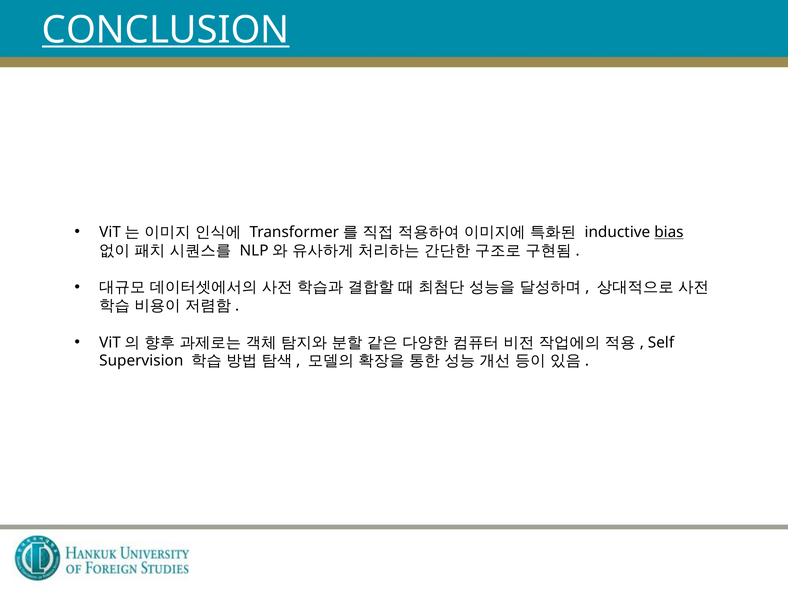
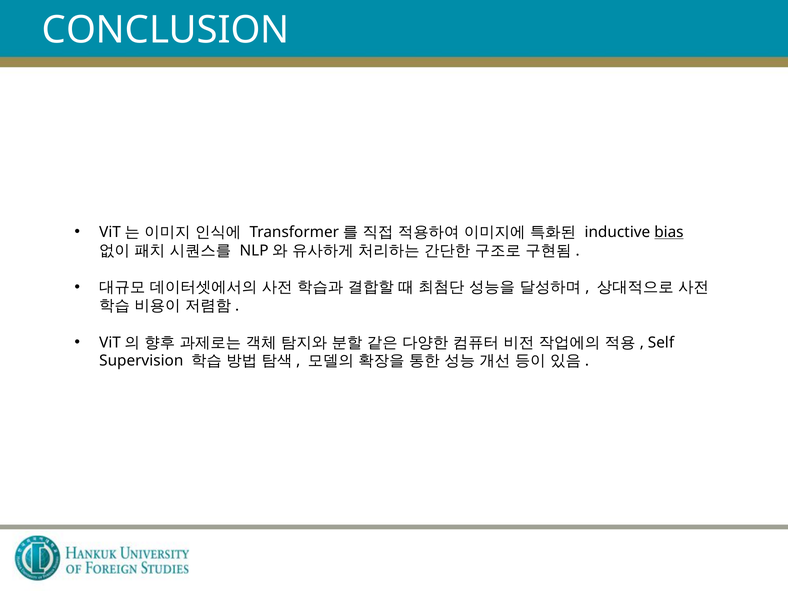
CONCLUSION underline: present -> none (166, 30)
